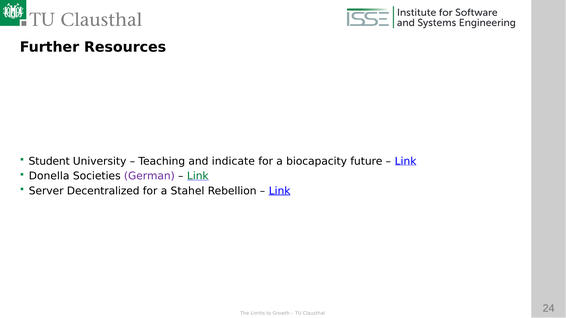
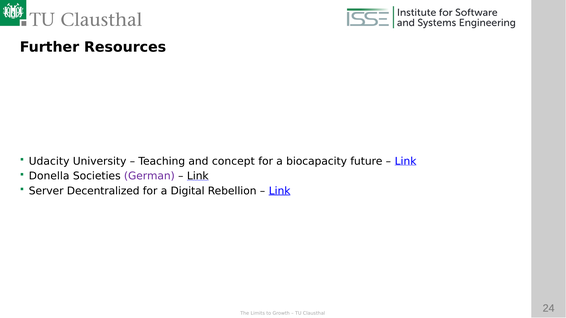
Student: Student -> Udacity (49, 161)
indicate: indicate -> concept (233, 161)
Link colour: green -> black (198, 176)
Stahel: Stahel -> Digital (188, 191)
